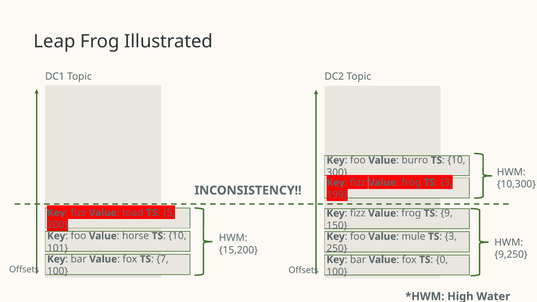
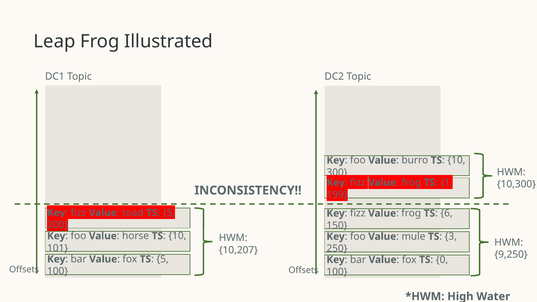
3: 3 -> 1 (447, 183)
9: 9 -> 6 (447, 213)
15,200: 15,200 -> 10,207 (238, 250)
7: 7 -> 5 (163, 259)
